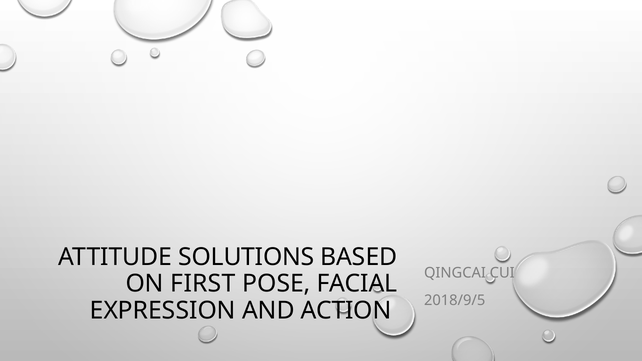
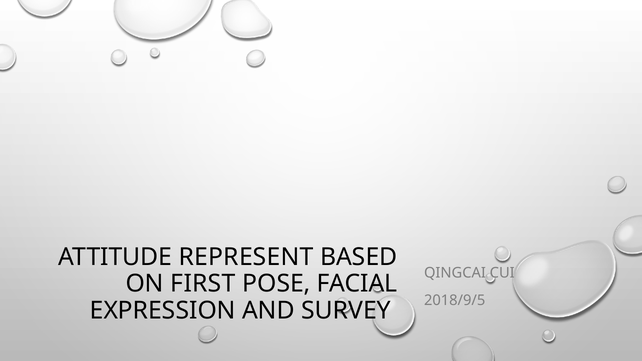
SOLUTIONS: SOLUTIONS -> REPRESENT (246, 257)
ACTION: ACTION -> SURVEY (346, 311)
